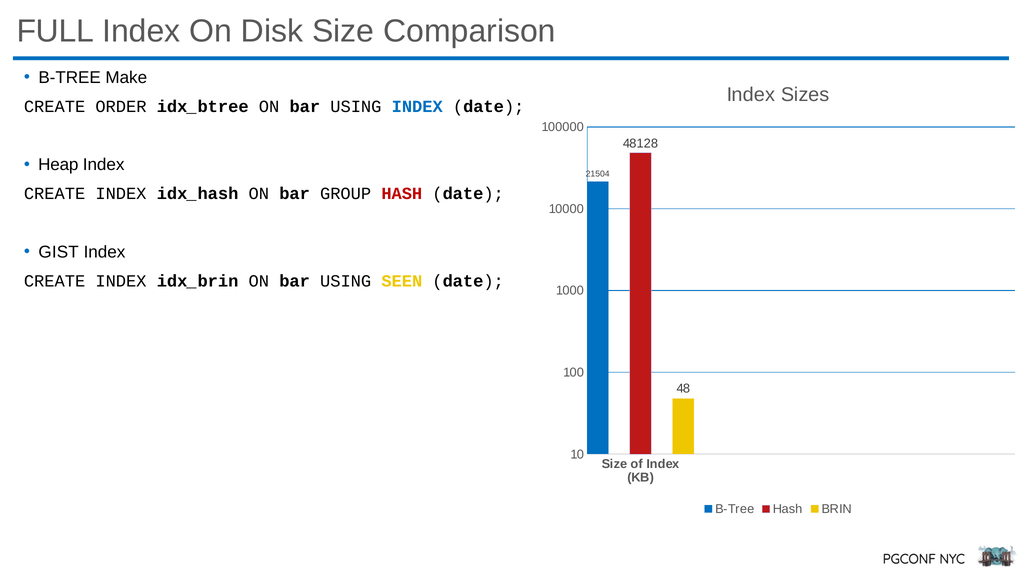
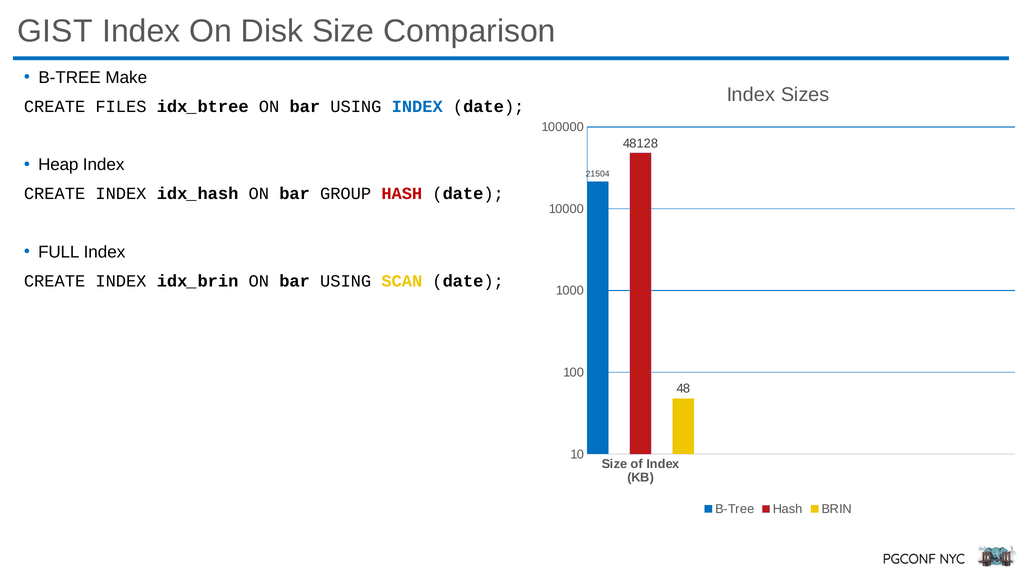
FULL: FULL -> GIST (55, 31)
ORDER: ORDER -> FILES (121, 107)
GIST: GIST -> FULL (59, 252)
SEEN: SEEN -> SCAN (402, 281)
